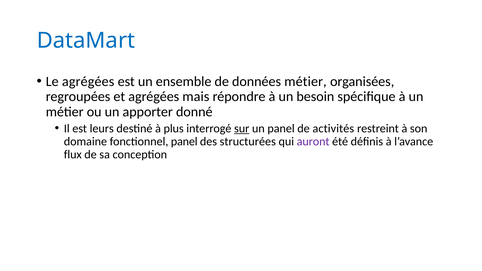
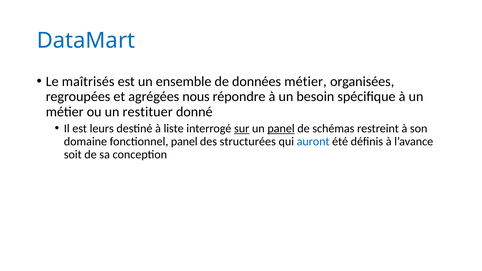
Le agrégées: agrégées -> maîtrisés (88, 81)
mais: mais -> nous (196, 97)
apporter: apporter -> restituer (148, 112)
plus: plus -> liste (174, 128)
panel underline: none -> present (281, 128)
activités: activités -> schémas (333, 128)
auront colour: purple -> blue (313, 141)
flux: flux -> soit (73, 154)
